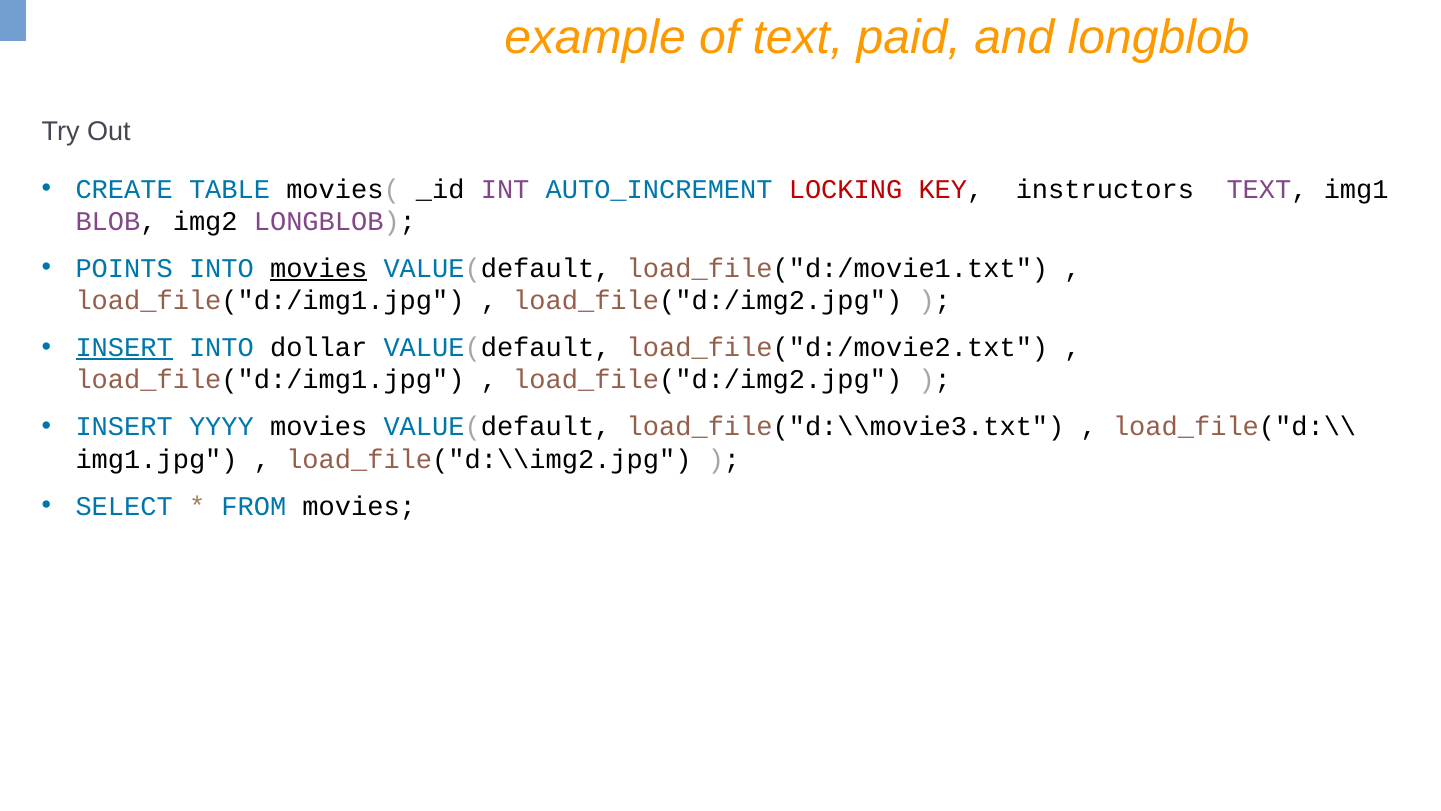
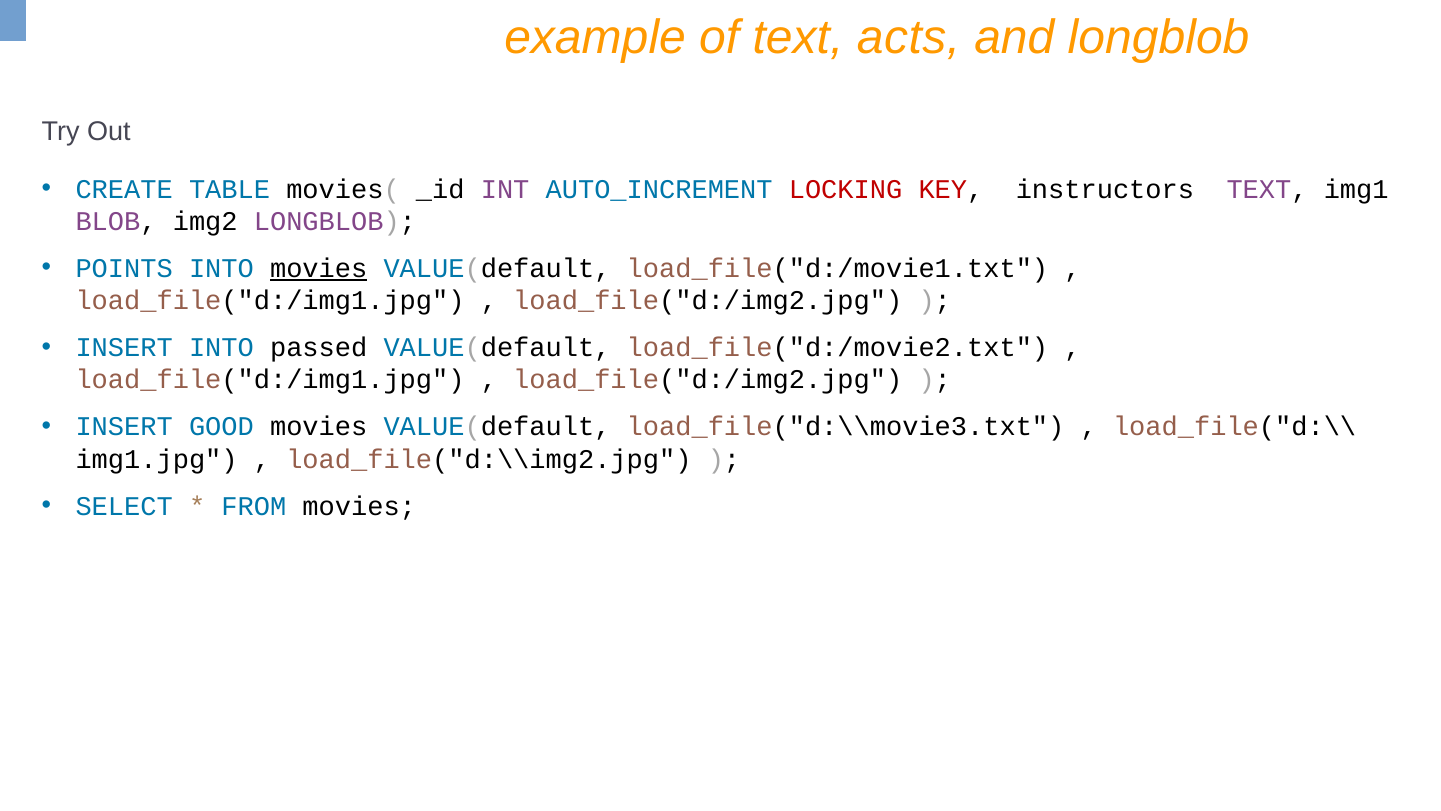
paid: paid -> acts (908, 38)
INSERT underline: present -> none (124, 347)
dollar: dollar -> passed (319, 347)
YYYY: YYYY -> GOOD (221, 427)
